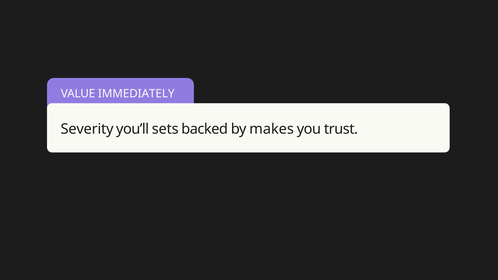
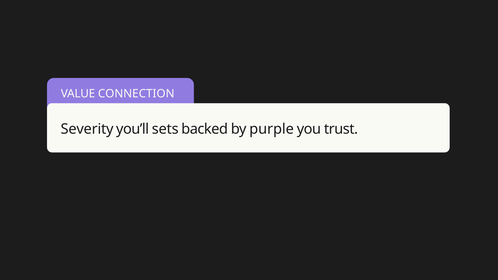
IMMEDIATELY: IMMEDIATELY -> CONNECTION (136, 94)
makes: makes -> purple (272, 129)
